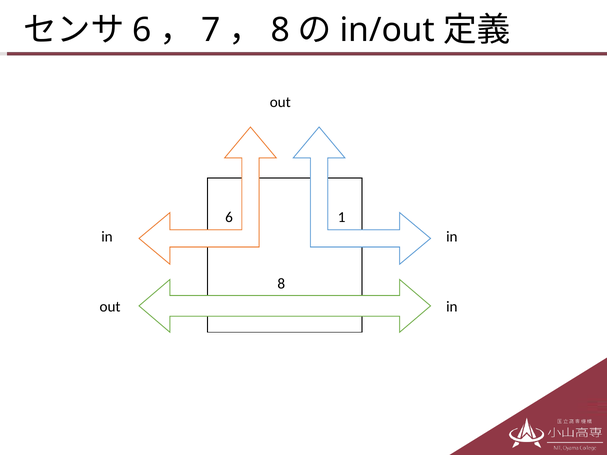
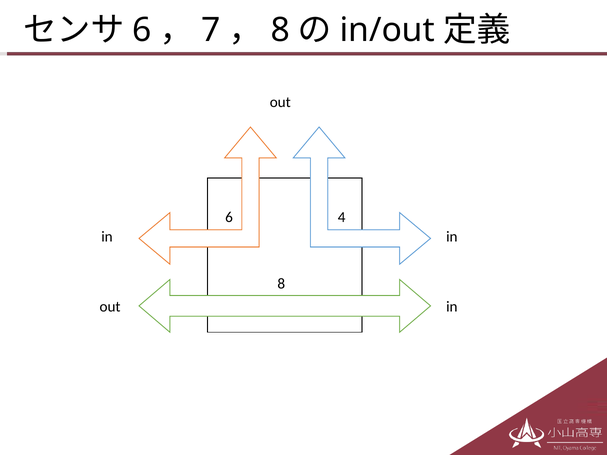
1: 1 -> 4 (342, 218)
